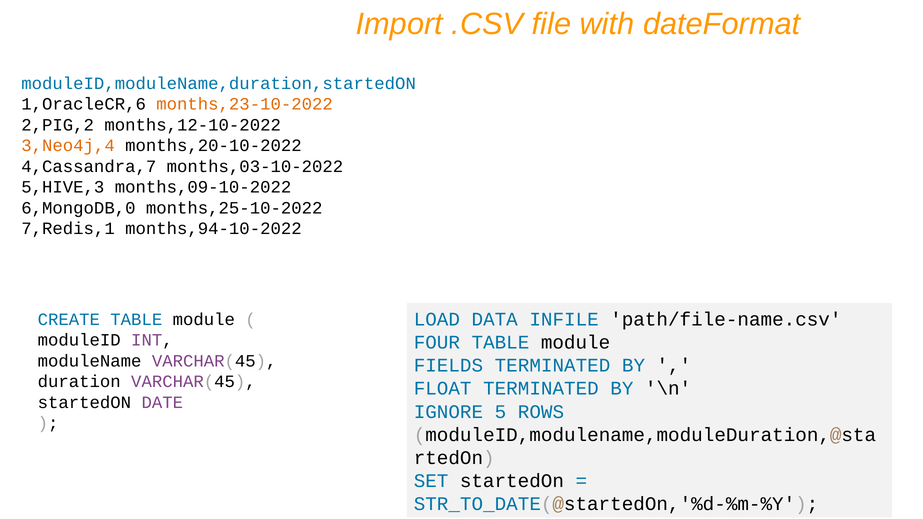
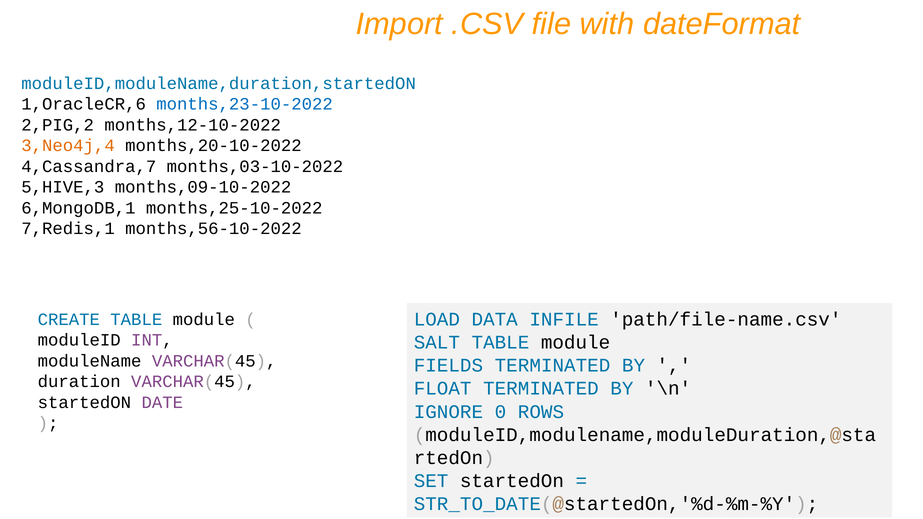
months,23-10-2022 colour: orange -> blue (245, 104)
6,MongoDB,0: 6,MongoDB,0 -> 6,MongoDB,1 (78, 208)
months,94-10-2022: months,94-10-2022 -> months,56-10-2022 (213, 229)
FOUR: FOUR -> SALT (437, 343)
5: 5 -> 0 (500, 412)
